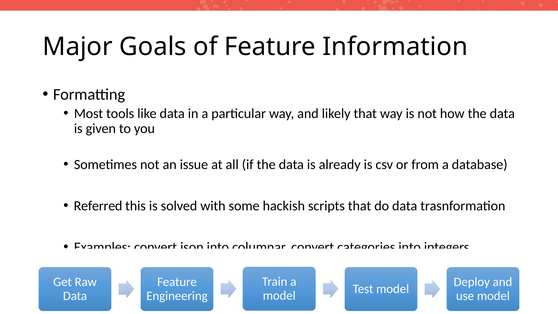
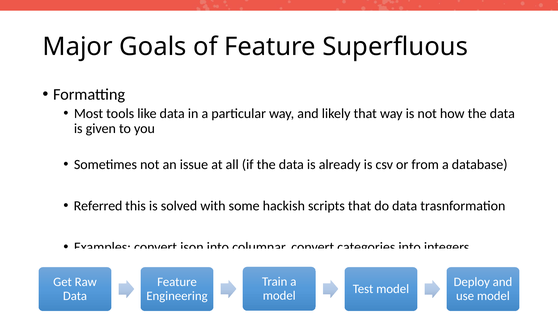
Information: Information -> Superfluous (395, 47)
